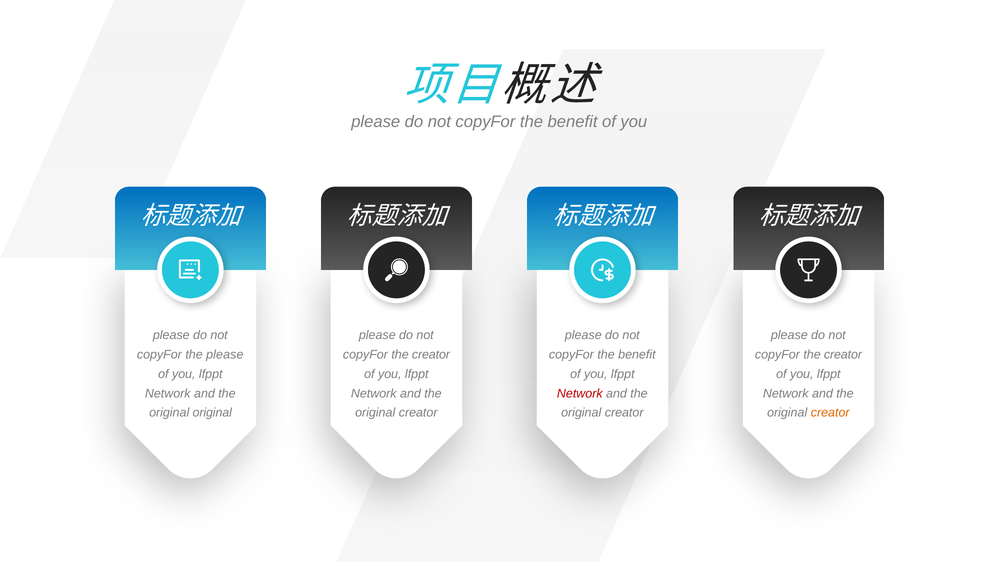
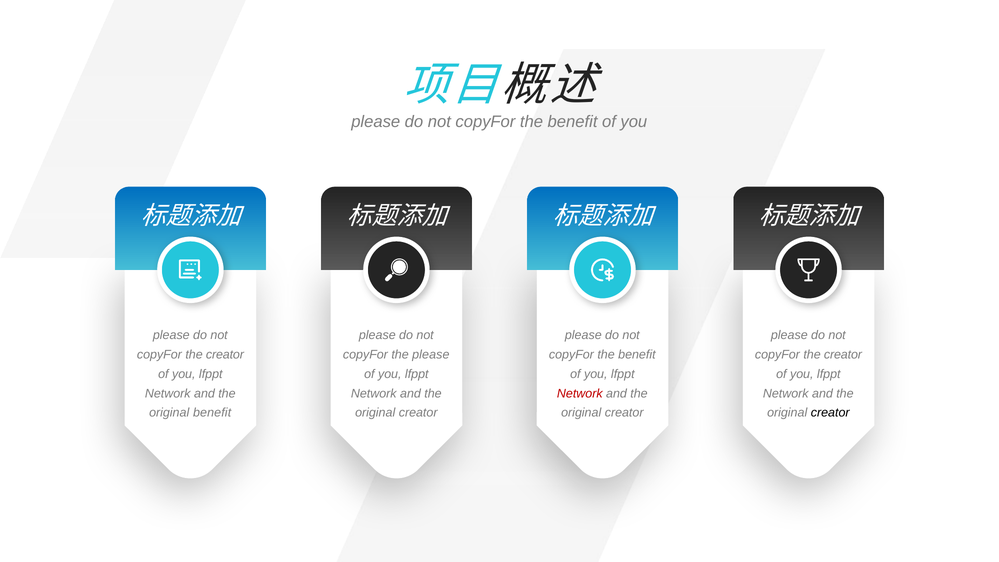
please: please -> creator (225, 354)
creator: creator -> please (431, 354)
original original: original -> benefit (212, 413)
creator colour: orange -> black (830, 413)
